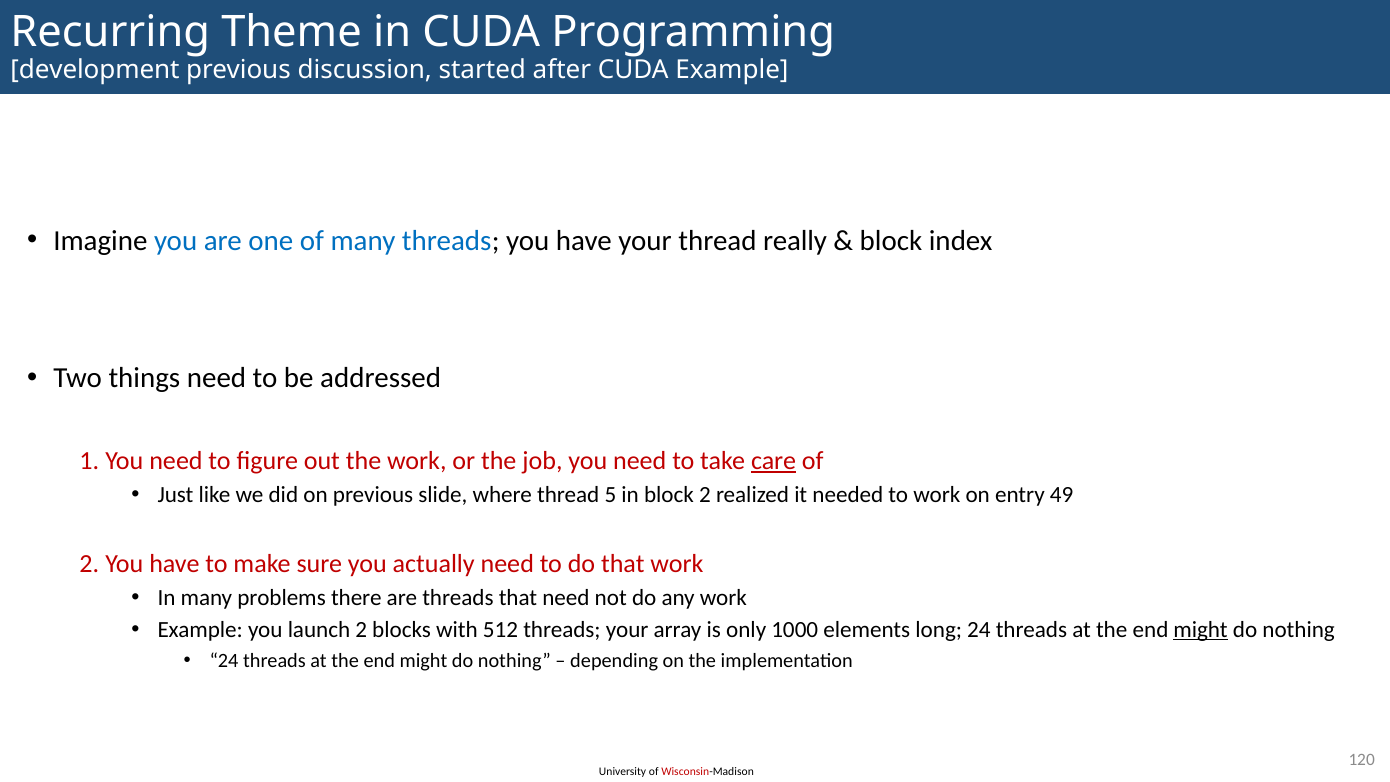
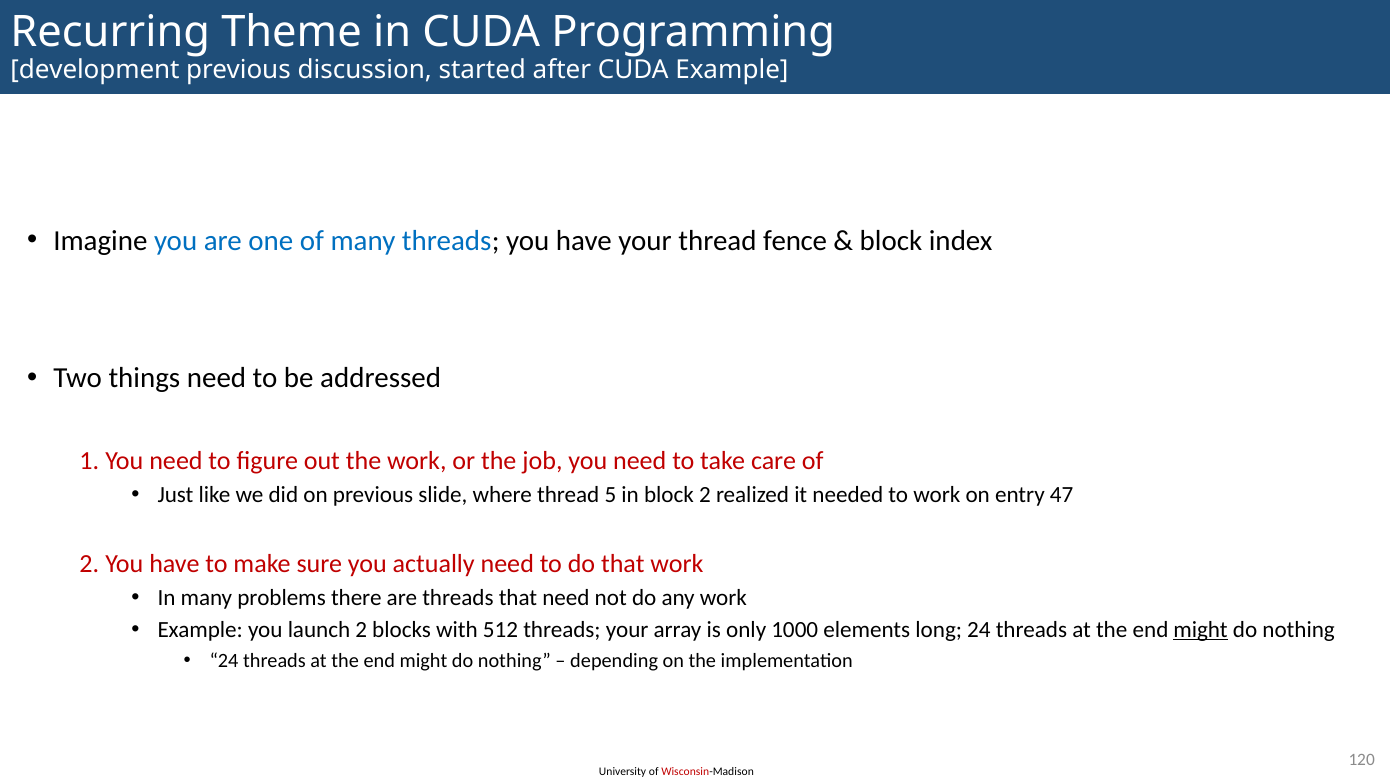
really: really -> fence (795, 240)
care underline: present -> none (774, 461)
49: 49 -> 47 (1062, 494)
